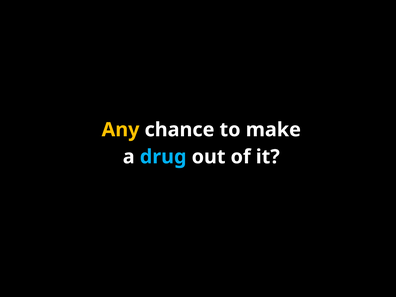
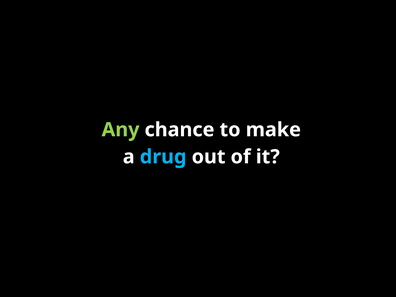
Any colour: yellow -> light green (121, 130)
